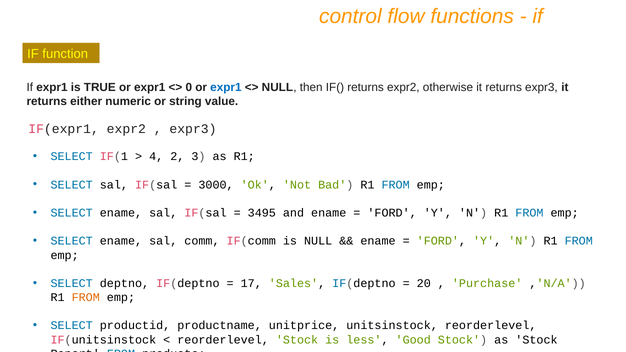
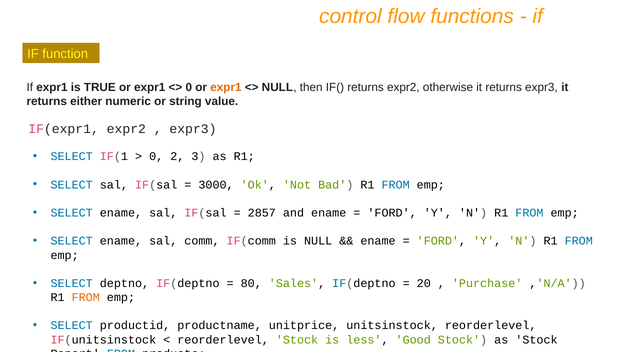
expr1 colour: blue -> orange (226, 87)
4: 4 -> 0 (156, 157)
3495: 3495 -> 2857 (262, 213)
17: 17 -> 80 (251, 283)
